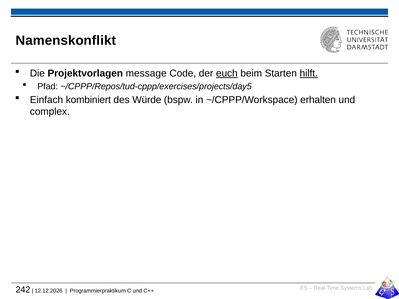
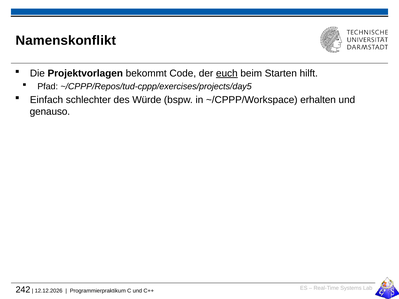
message: message -> bekommt (146, 73)
hilft underline: present -> none (309, 73)
kombiniert: kombiniert -> schlechter (88, 100)
complex: complex -> genauso (50, 112)
